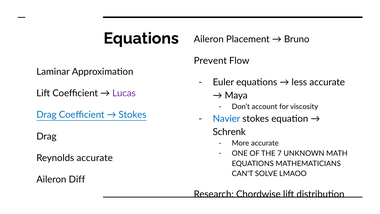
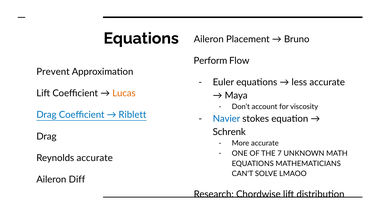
Prevent: Prevent -> Perform (210, 61)
Laminar: Laminar -> Prevent (53, 72)
Lucas colour: purple -> orange (124, 93)
Stokes: Stokes -> Riblett (132, 115)
